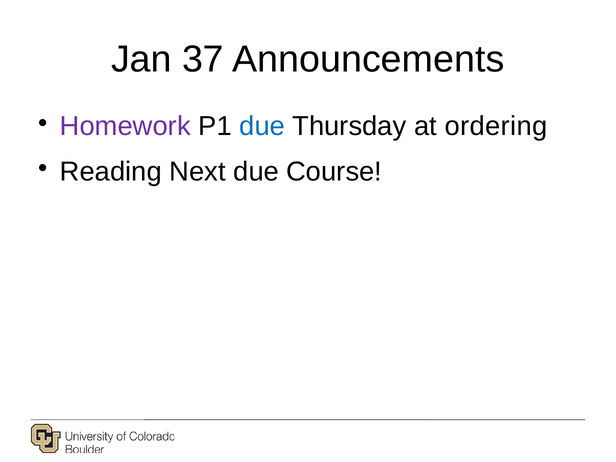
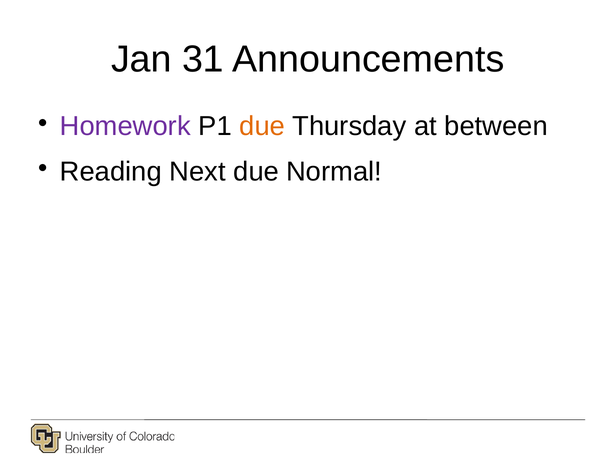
37: 37 -> 31 (203, 59)
due colour: blue -> orange (262, 126)
ordering: ordering -> between (496, 126)
Course: Course -> Normal (334, 171)
